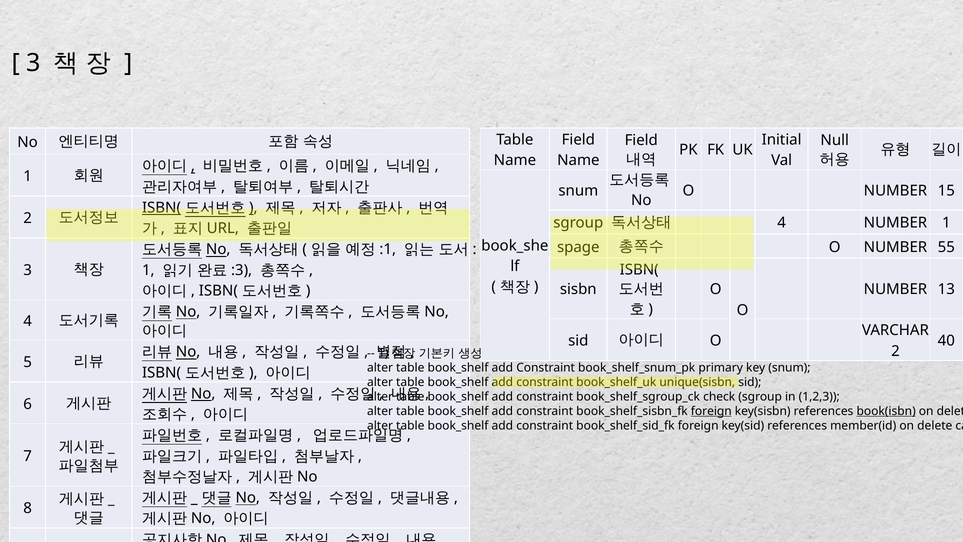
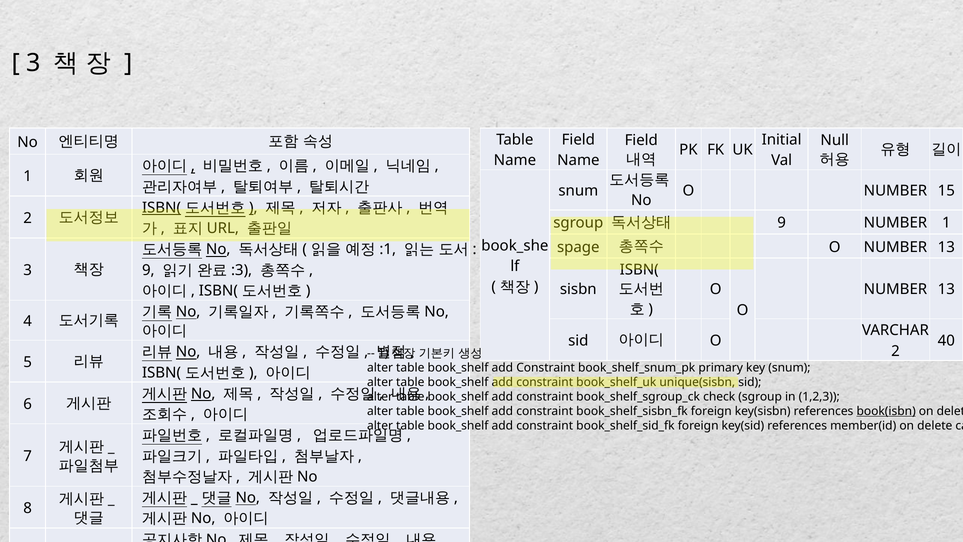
4: 4 -> 9 (782, 223)
55: 55 -> 13 (946, 247)
1: 1 -> 9 (148, 270)
foreign underline: present -> none (711, 411)
